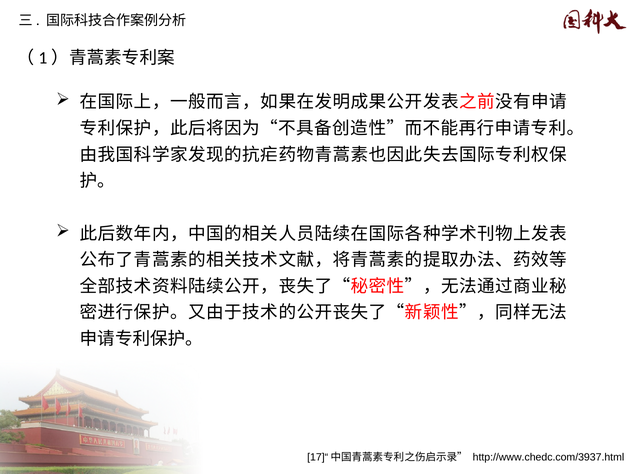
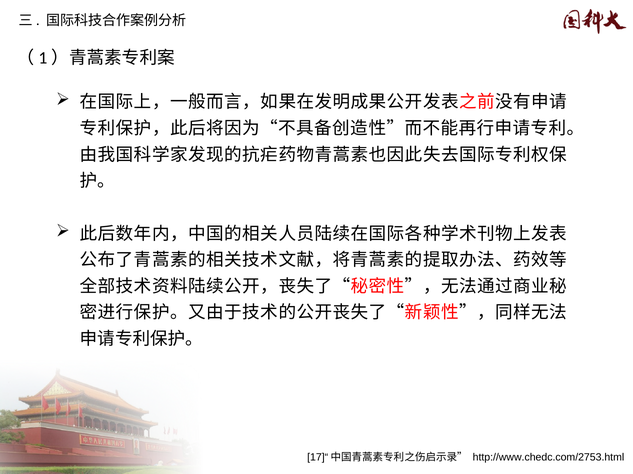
http://www.chedc.com/3937.html: http://www.chedc.com/3937.html -> http://www.chedc.com/2753.html (548, 458)
